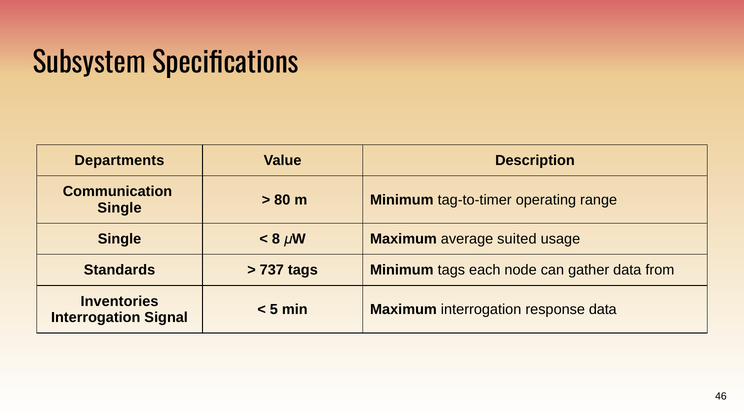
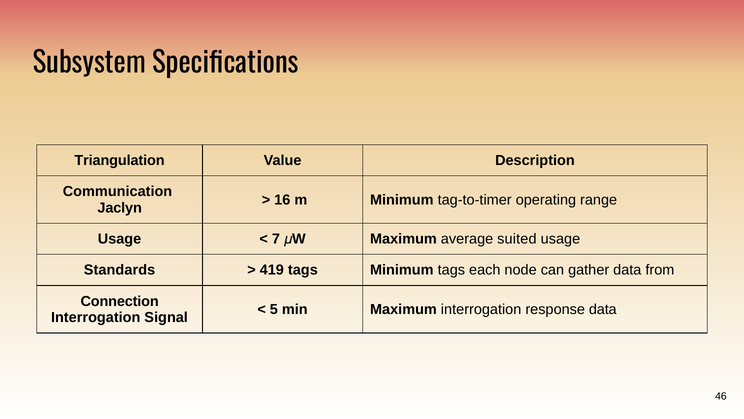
Departments: Departments -> Triangulation (120, 160)
80: 80 -> 16 (282, 200)
Single: Single -> Jaclyn (120, 208)
Single: Single -> Usage (120, 239)
8: 8 -> 7 (276, 239)
737: 737 -> 419 (272, 270)
Inventories: Inventories -> Connection (120, 301)
